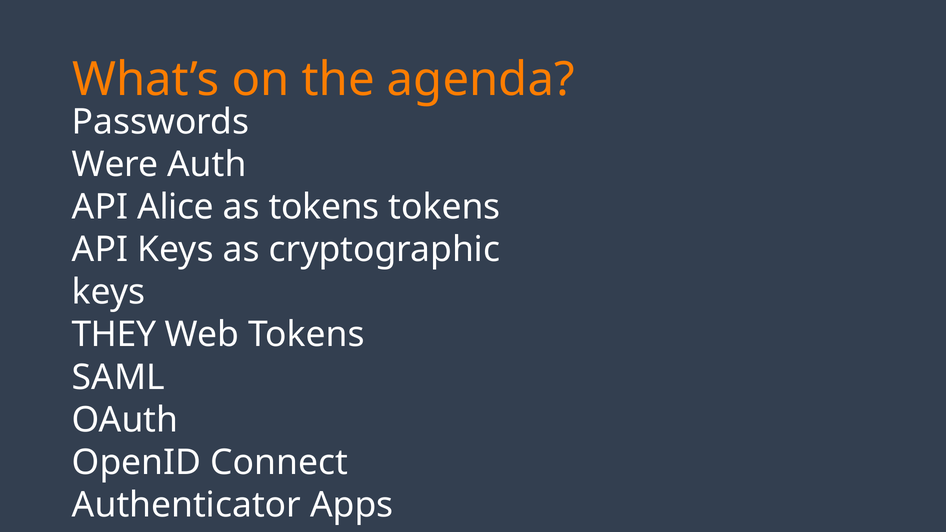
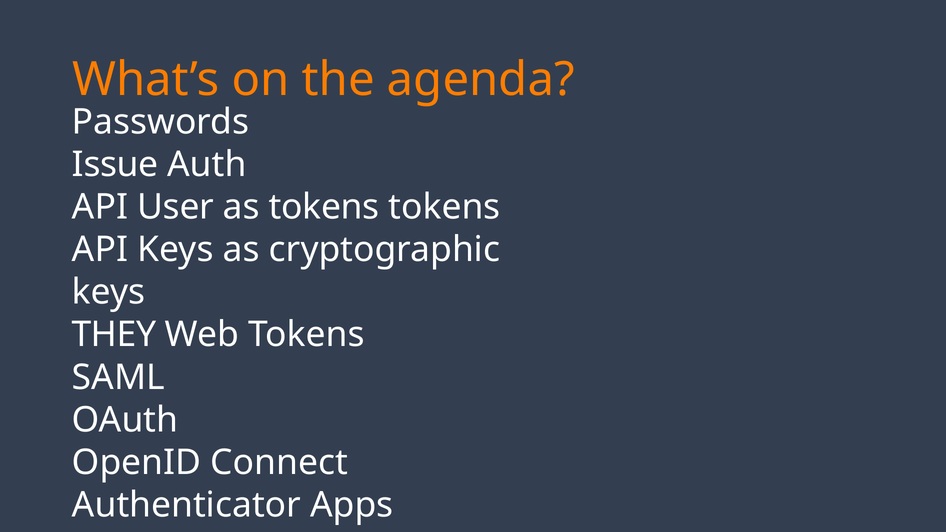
Were: Were -> Issue (115, 165)
Alice: Alice -> User (176, 207)
